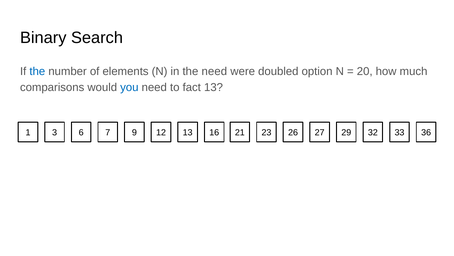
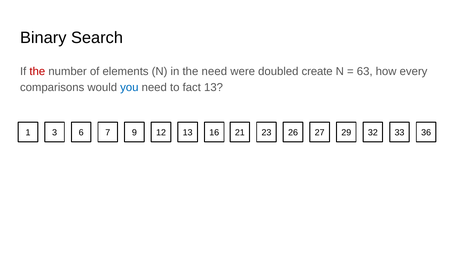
the colour: blue -> red (37, 71)
option: option -> create (317, 71)
20: 20 -> 63 (365, 71)
much: much -> every (414, 71)
